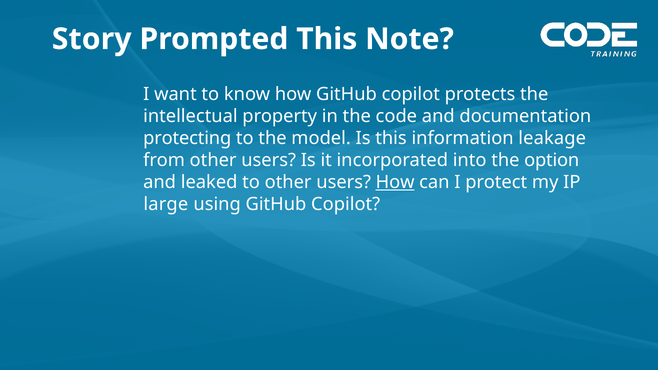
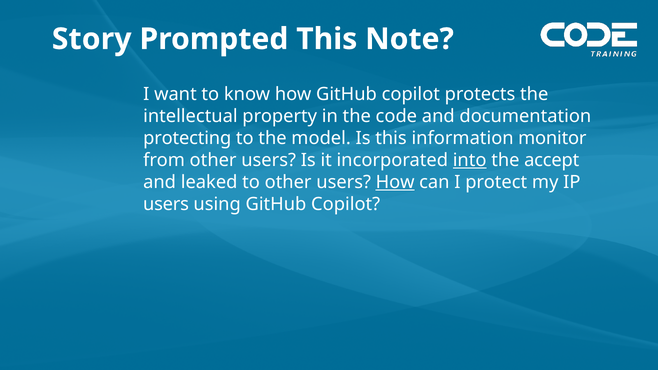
leakage: leakage -> monitor (552, 138)
into underline: none -> present (470, 160)
option: option -> accept (552, 160)
large: large -> users (166, 204)
